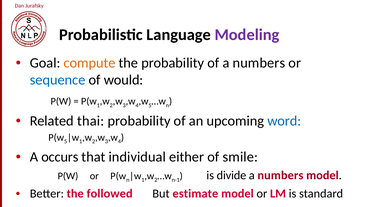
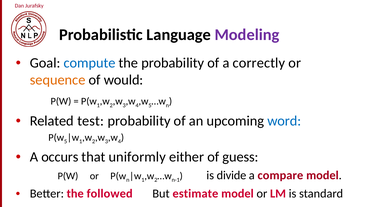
compute colour: orange -> blue (89, 63)
of a numbers: numbers -> correctly (259, 63)
sequence colour: blue -> orange (58, 80)
thai: thai -> test (91, 121)
individual: individual -> uniformly (137, 157)
smile: smile -> guess (240, 157)
numbers: numbers -> compare (280, 176)
